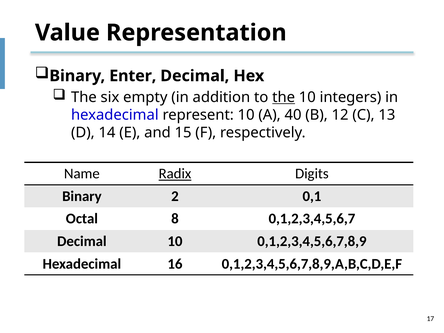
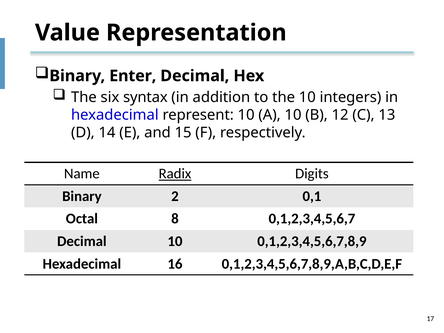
empty: empty -> syntax (145, 97)
the underline: present -> none (284, 97)
A 40: 40 -> 10 (293, 115)
